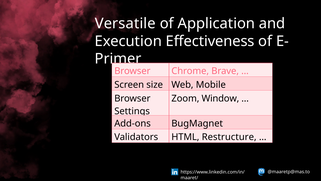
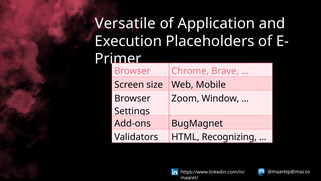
Effectiveness: Effectiveness -> Placeholders (210, 41)
Restructure: Restructure -> Recognizing (229, 137)
